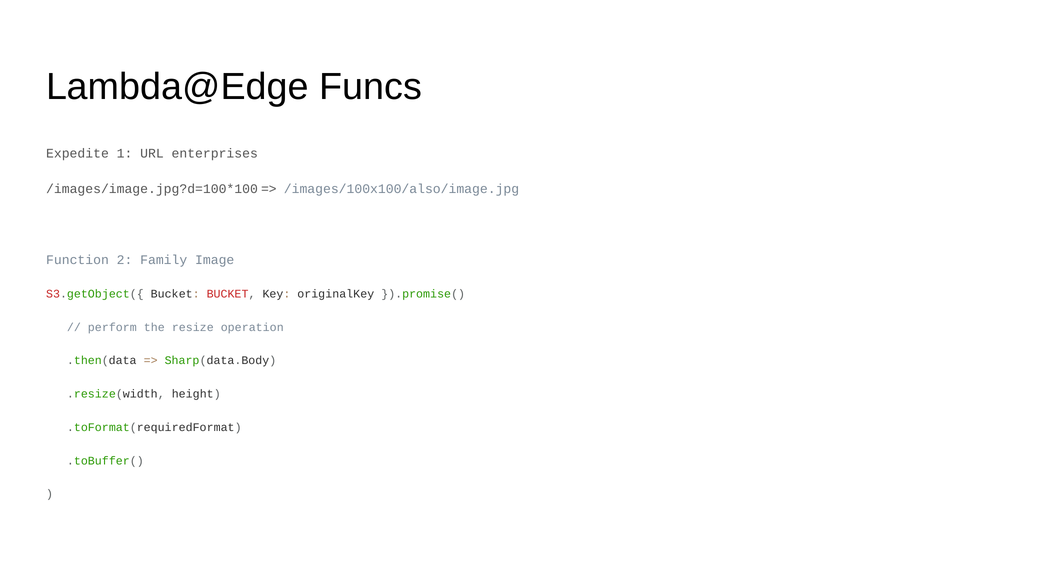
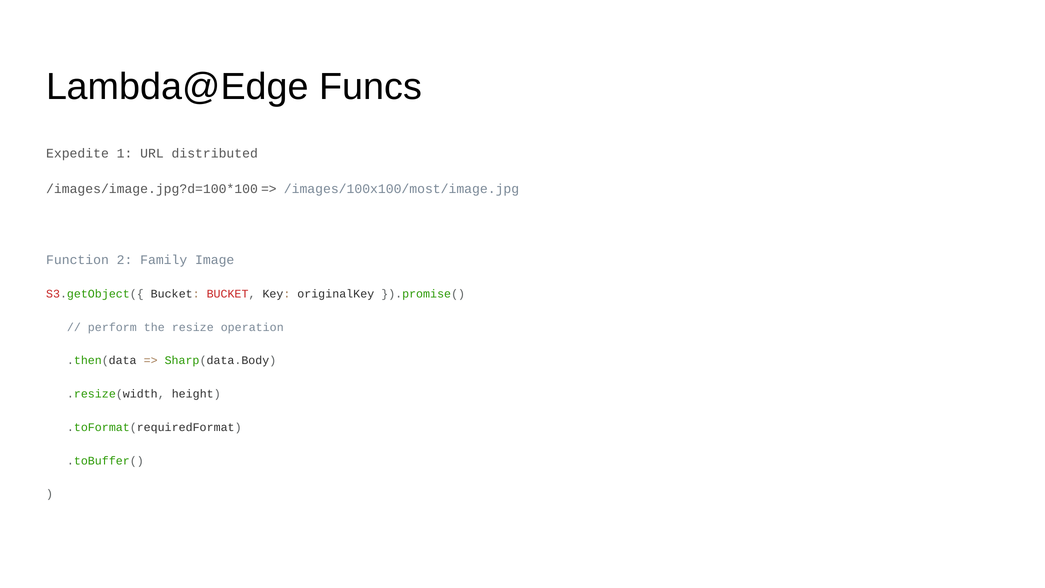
enterprises: enterprises -> distributed (215, 153)
/images/100x100/also/image.jpg: /images/100x100/also/image.jpg -> /images/100x100/most/image.jpg (401, 189)
